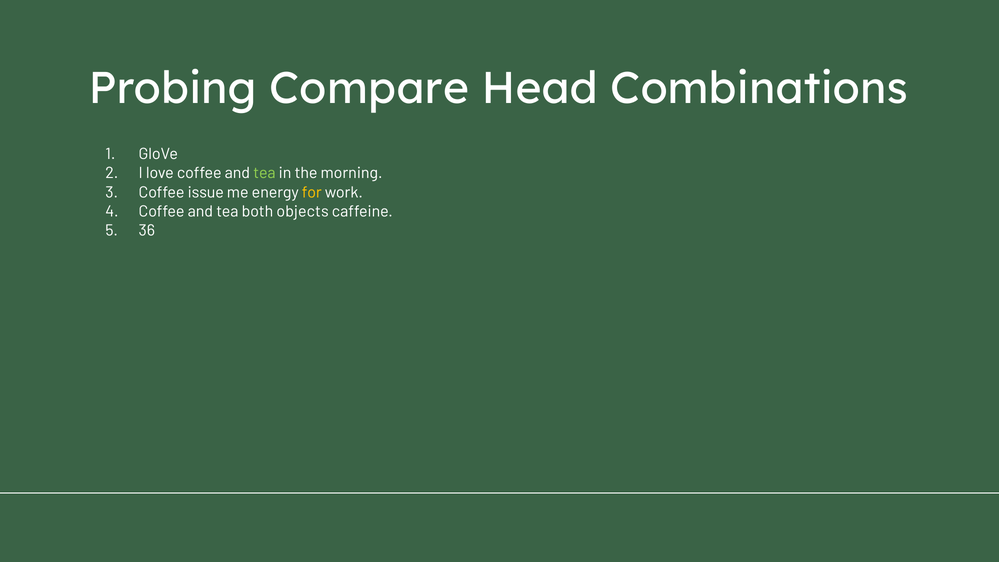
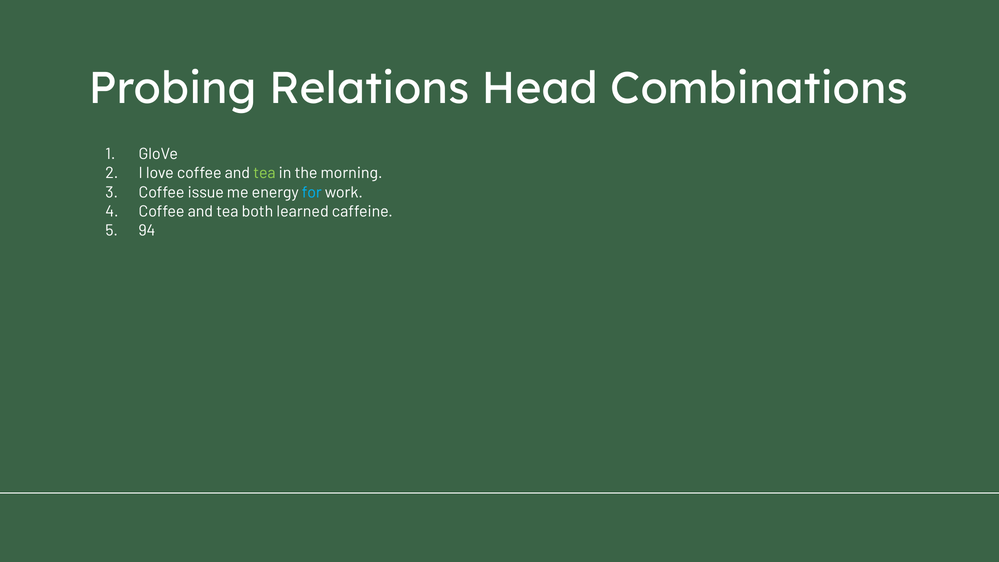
Compare: Compare -> Relations (369, 88)
for colour: yellow -> light blue (312, 192)
objects: objects -> learned (303, 212)
36: 36 -> 94 (147, 231)
